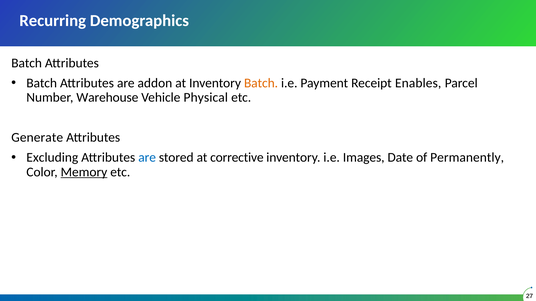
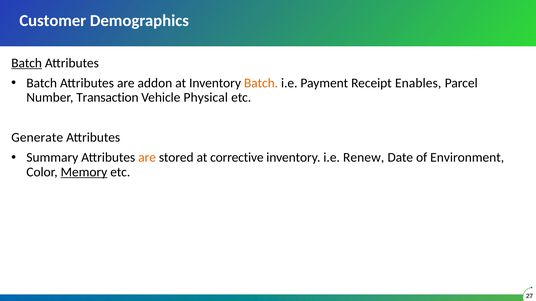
Recurring: Recurring -> Customer (53, 21)
Batch underline: none -> present (27, 63)
Warehouse: Warehouse -> Transaction (107, 98)
Excluding: Excluding -> Summary (52, 158)
are colour: blue -> orange (147, 158)
Images: Images -> Renew (364, 158)
Permanently: Permanently -> Environment (467, 158)
